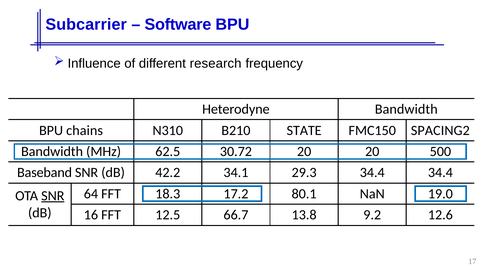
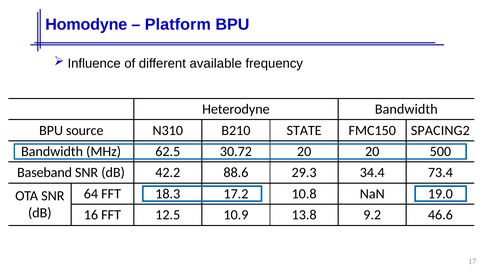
Subcarrier: Subcarrier -> Homodyne (86, 24)
Software: Software -> Platform (178, 24)
research: research -> available (216, 63)
chains: chains -> source (85, 130)
34.1: 34.1 -> 88.6 (236, 172)
34.4 34.4: 34.4 -> 73.4 (440, 172)
80.1: 80.1 -> 10.8 (304, 194)
SNR underline: present -> none (53, 196)
66.7: 66.7 -> 10.9 (236, 215)
12.6: 12.6 -> 46.6 (440, 215)
